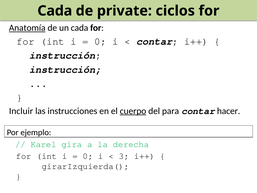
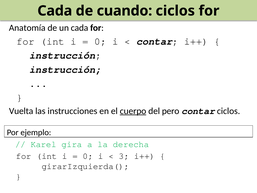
private: private -> cuando (124, 11)
Anatomía underline: present -> none (27, 28)
Incluir: Incluir -> Vuelta (21, 111)
para: para -> pero (171, 111)
contar hacer: hacer -> ciclos (229, 111)
